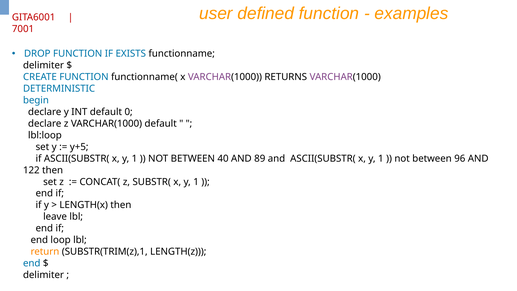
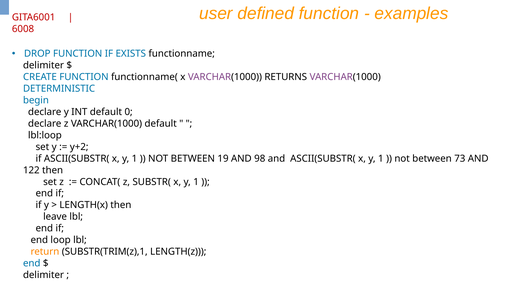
7001: 7001 -> 6008 (23, 29)
y+5: y+5 -> y+2 (79, 147)
40: 40 -> 19 (223, 158)
89: 89 -> 98 (260, 158)
96: 96 -> 73 (460, 158)
